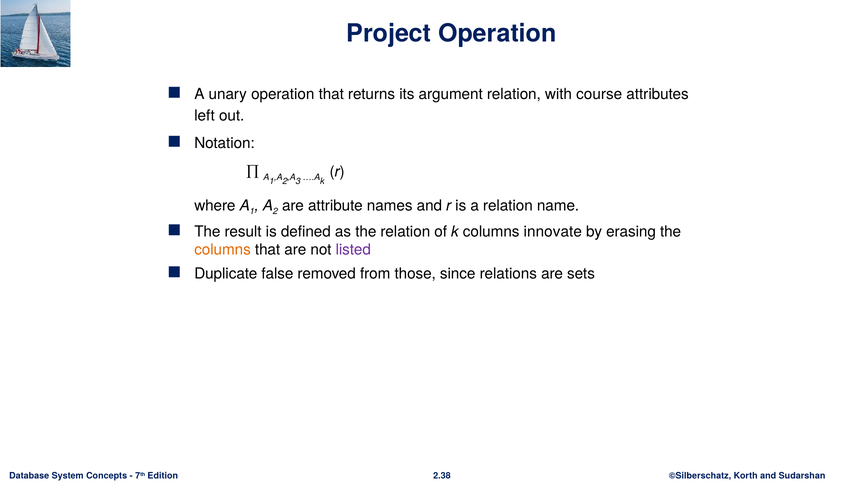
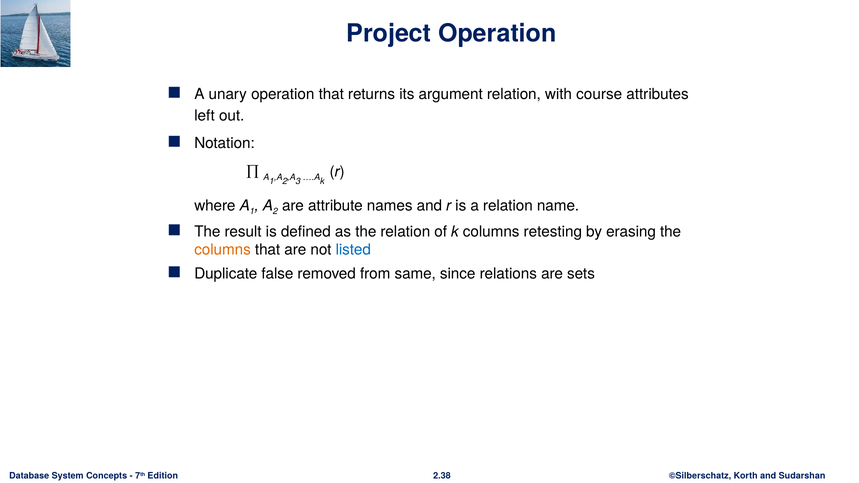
innovate: innovate -> retesting (553, 232)
listed colour: purple -> blue (353, 250)
those: those -> same (415, 274)
